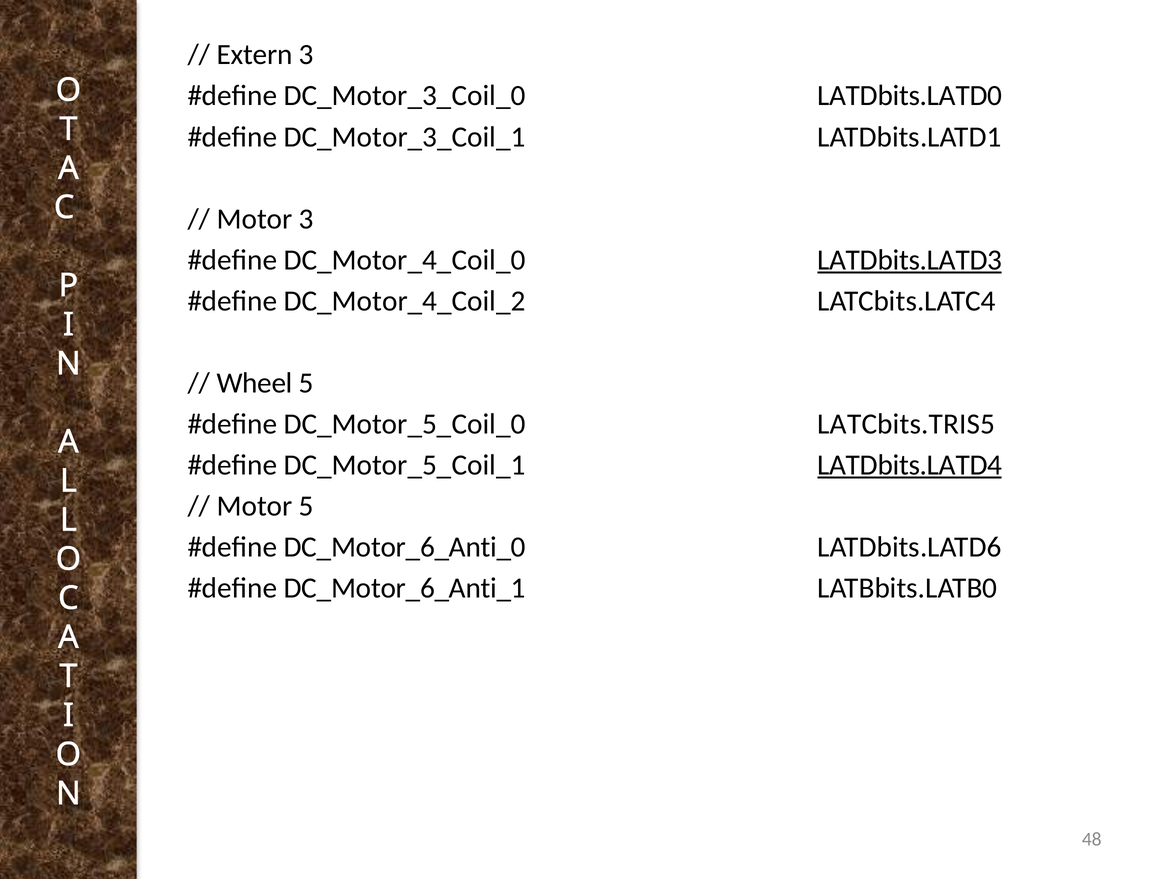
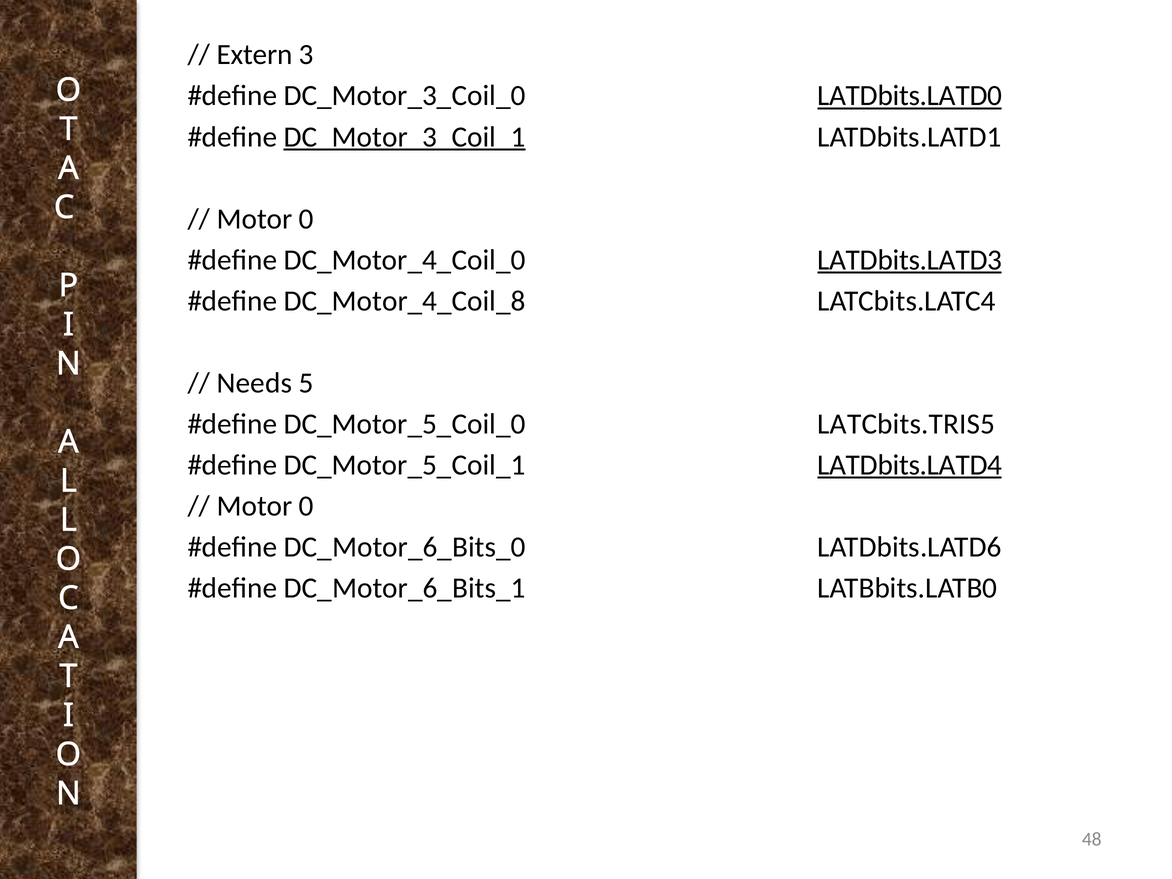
LATDbits.LATD0 underline: none -> present (910, 96)
DC_Motor_3_Coil_1 underline: none -> present (405, 137)
3: 3 -> 0 (306, 219)
DC_Motor_4_Coil_2: DC_Motor_4_Coil_2 -> DC_Motor_4_Coil_8 (405, 301)
Wheel: Wheel -> Needs (254, 383)
5: 5 -> 0 (306, 506)
DC_Motor_6_Anti_0: DC_Motor_6_Anti_0 -> DC_Motor_6_Bits_0 (405, 547)
DC_Motor_6_Anti_1: DC_Motor_6_Anti_1 -> DC_Motor_6_Bits_1 (405, 588)
